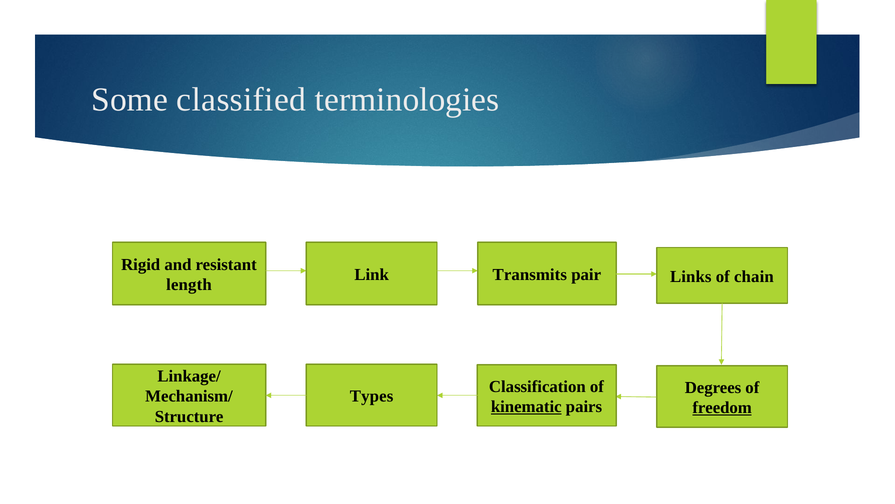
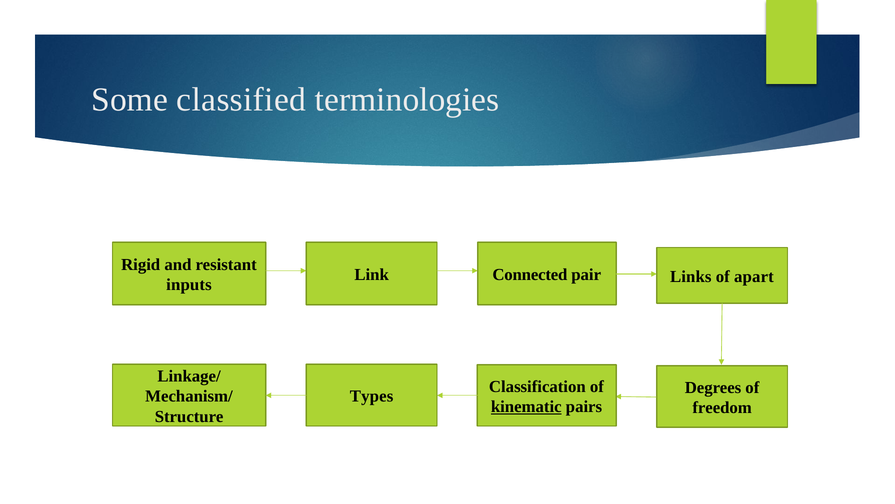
Transmits: Transmits -> Connected (530, 274)
chain: chain -> apart (754, 276)
length: length -> inputs (189, 284)
freedom underline: present -> none (722, 407)
